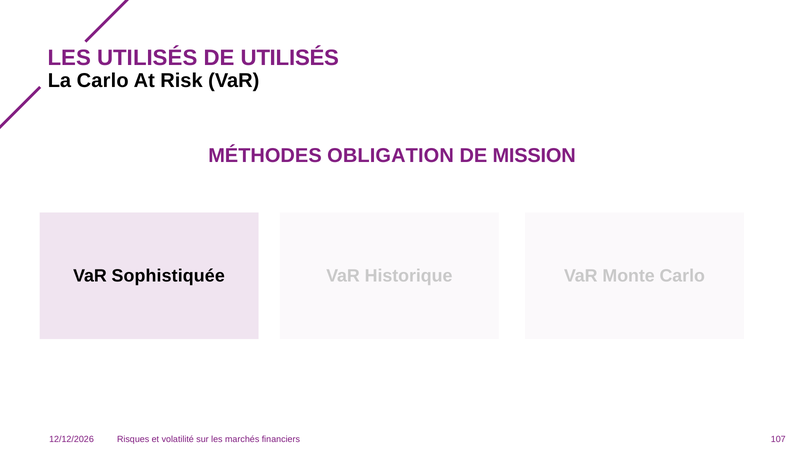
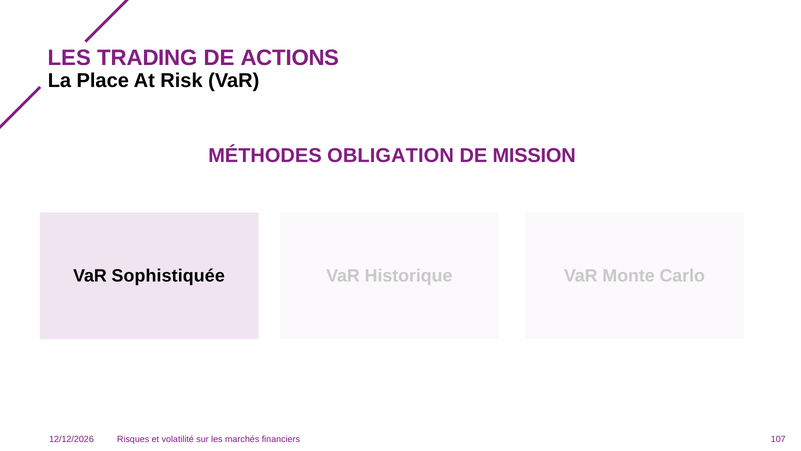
LES UTILISÉS: UTILISÉS -> TRADING (147, 58)
DE UTILISÉS: UTILISÉS -> ACTIONS (290, 58)
La Carlo: Carlo -> Place (103, 80)
